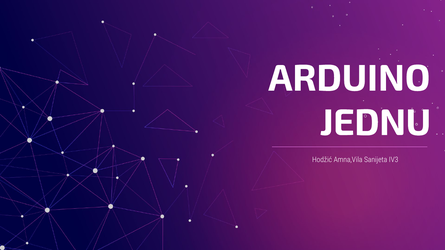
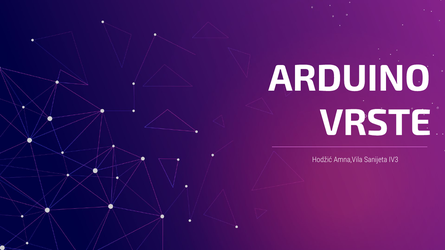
JEDNU: JEDNU -> VRSTE (375, 123)
